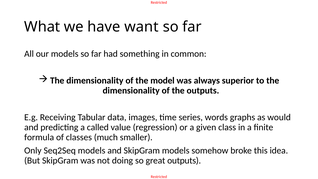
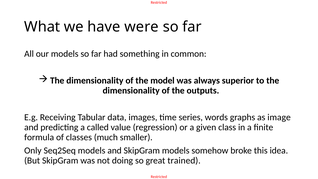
want: want -> were (141, 27)
would: would -> image (279, 117)
great outputs: outputs -> trained (184, 161)
